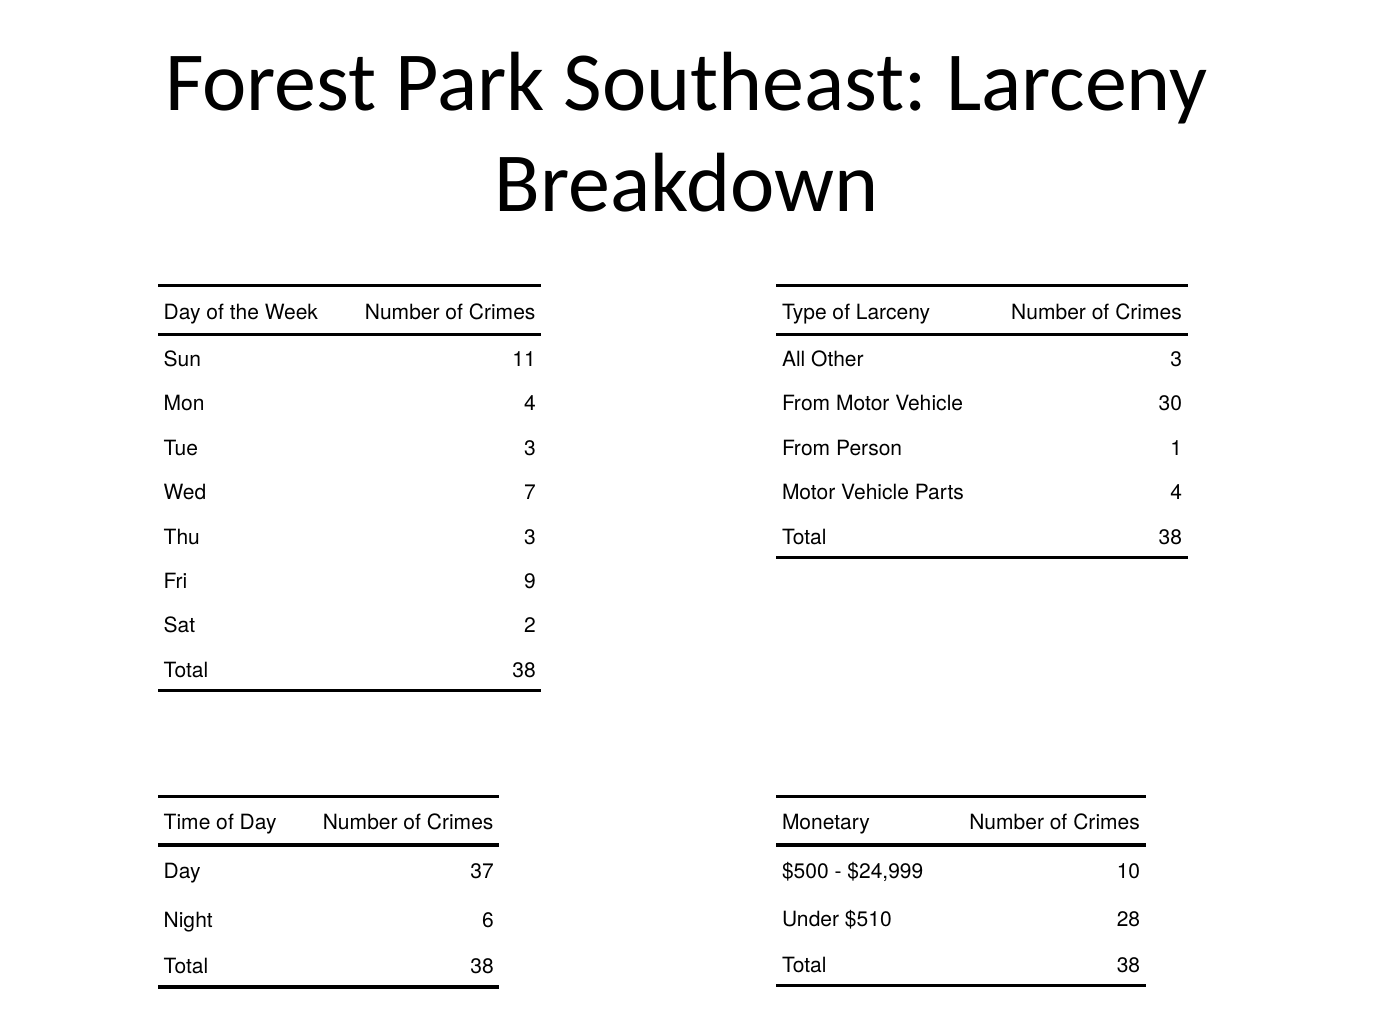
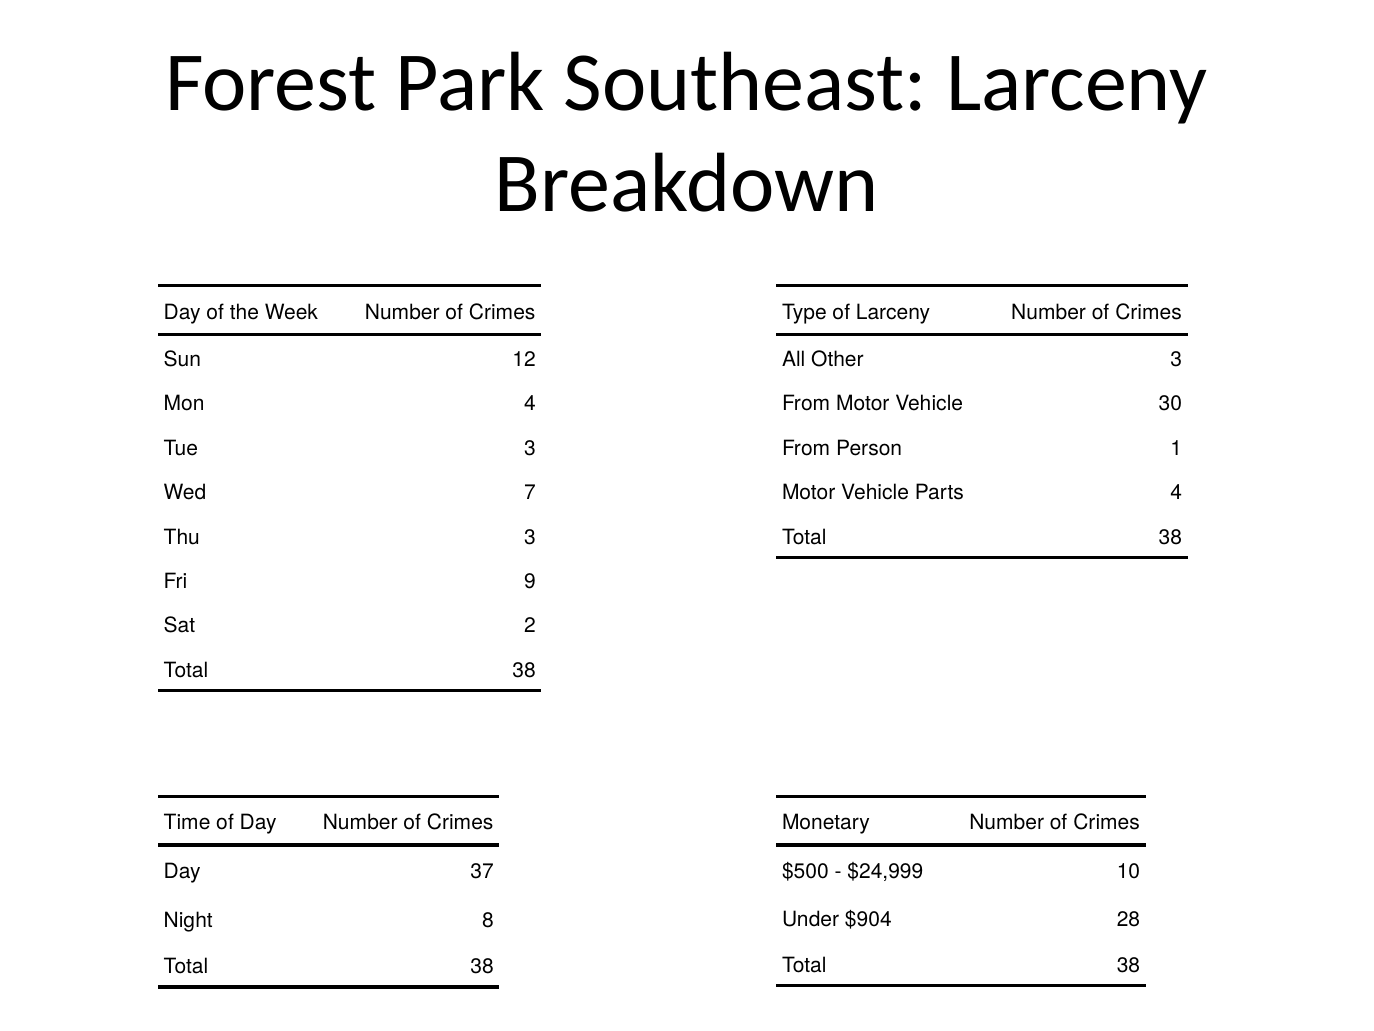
11: 11 -> 12 (524, 359)
$510: $510 -> $904 (868, 919)
6: 6 -> 8 (488, 920)
